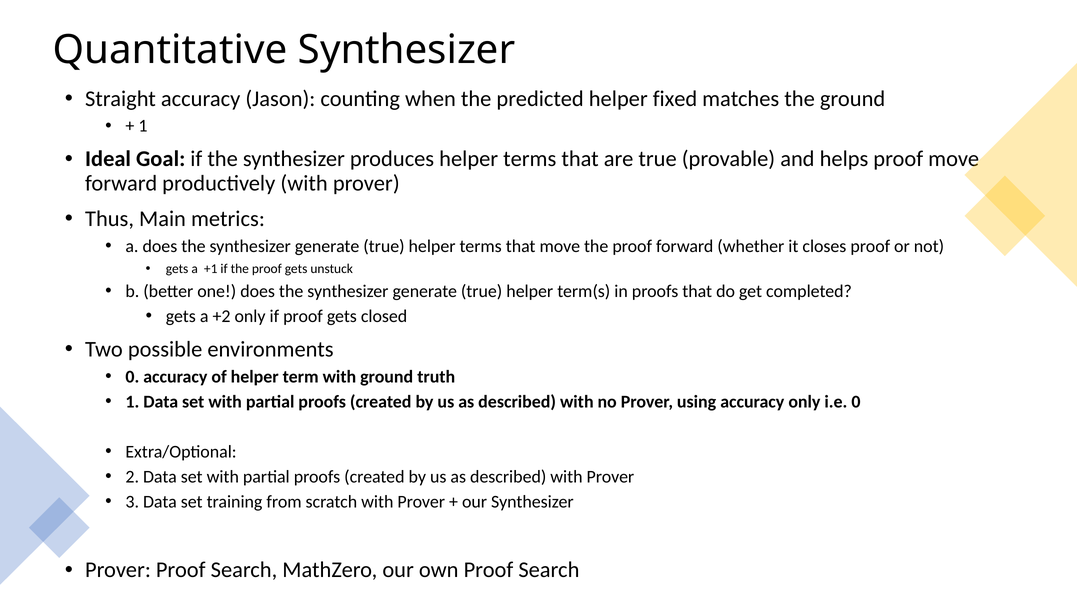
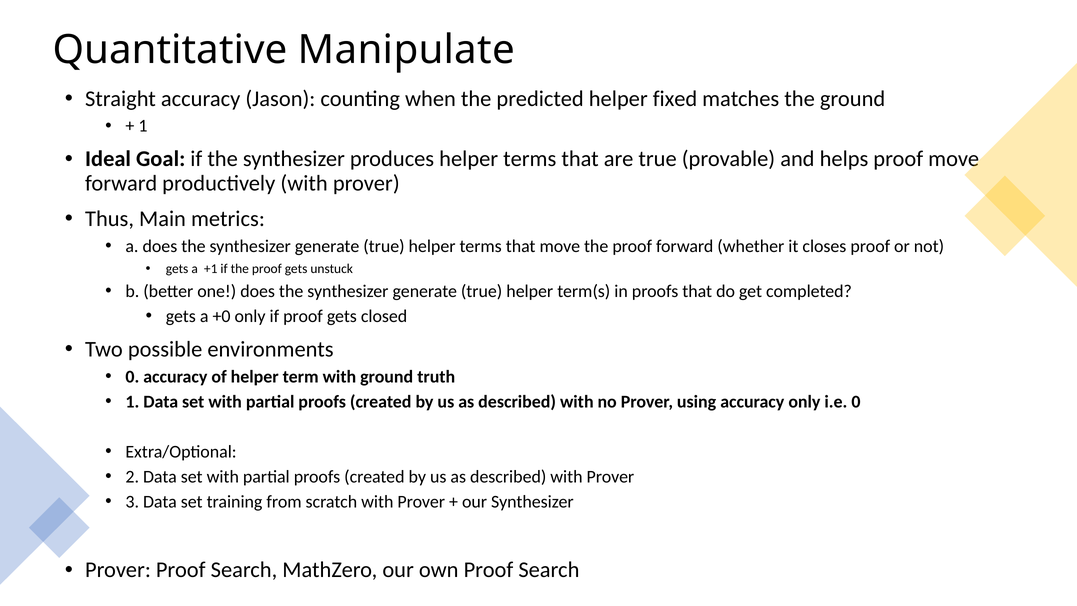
Quantitative Synthesizer: Synthesizer -> Manipulate (406, 50)
+2: +2 -> +0 (221, 316)
